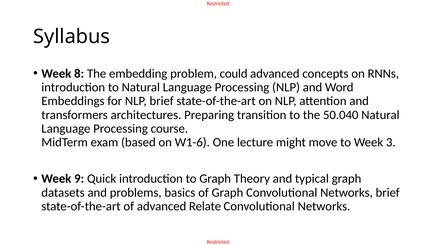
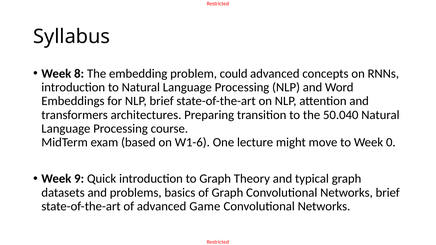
3: 3 -> 0 (391, 142)
Relate: Relate -> Game (205, 206)
